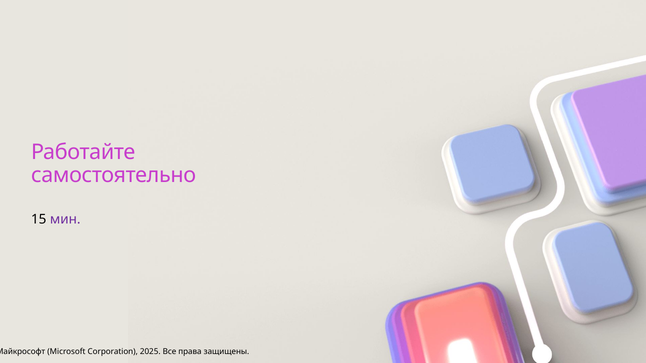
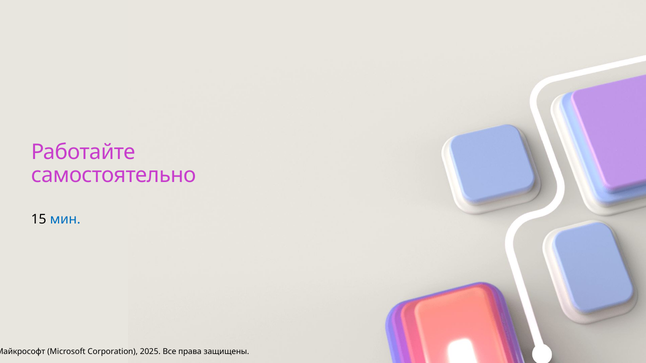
мин colour: purple -> blue (65, 220)
